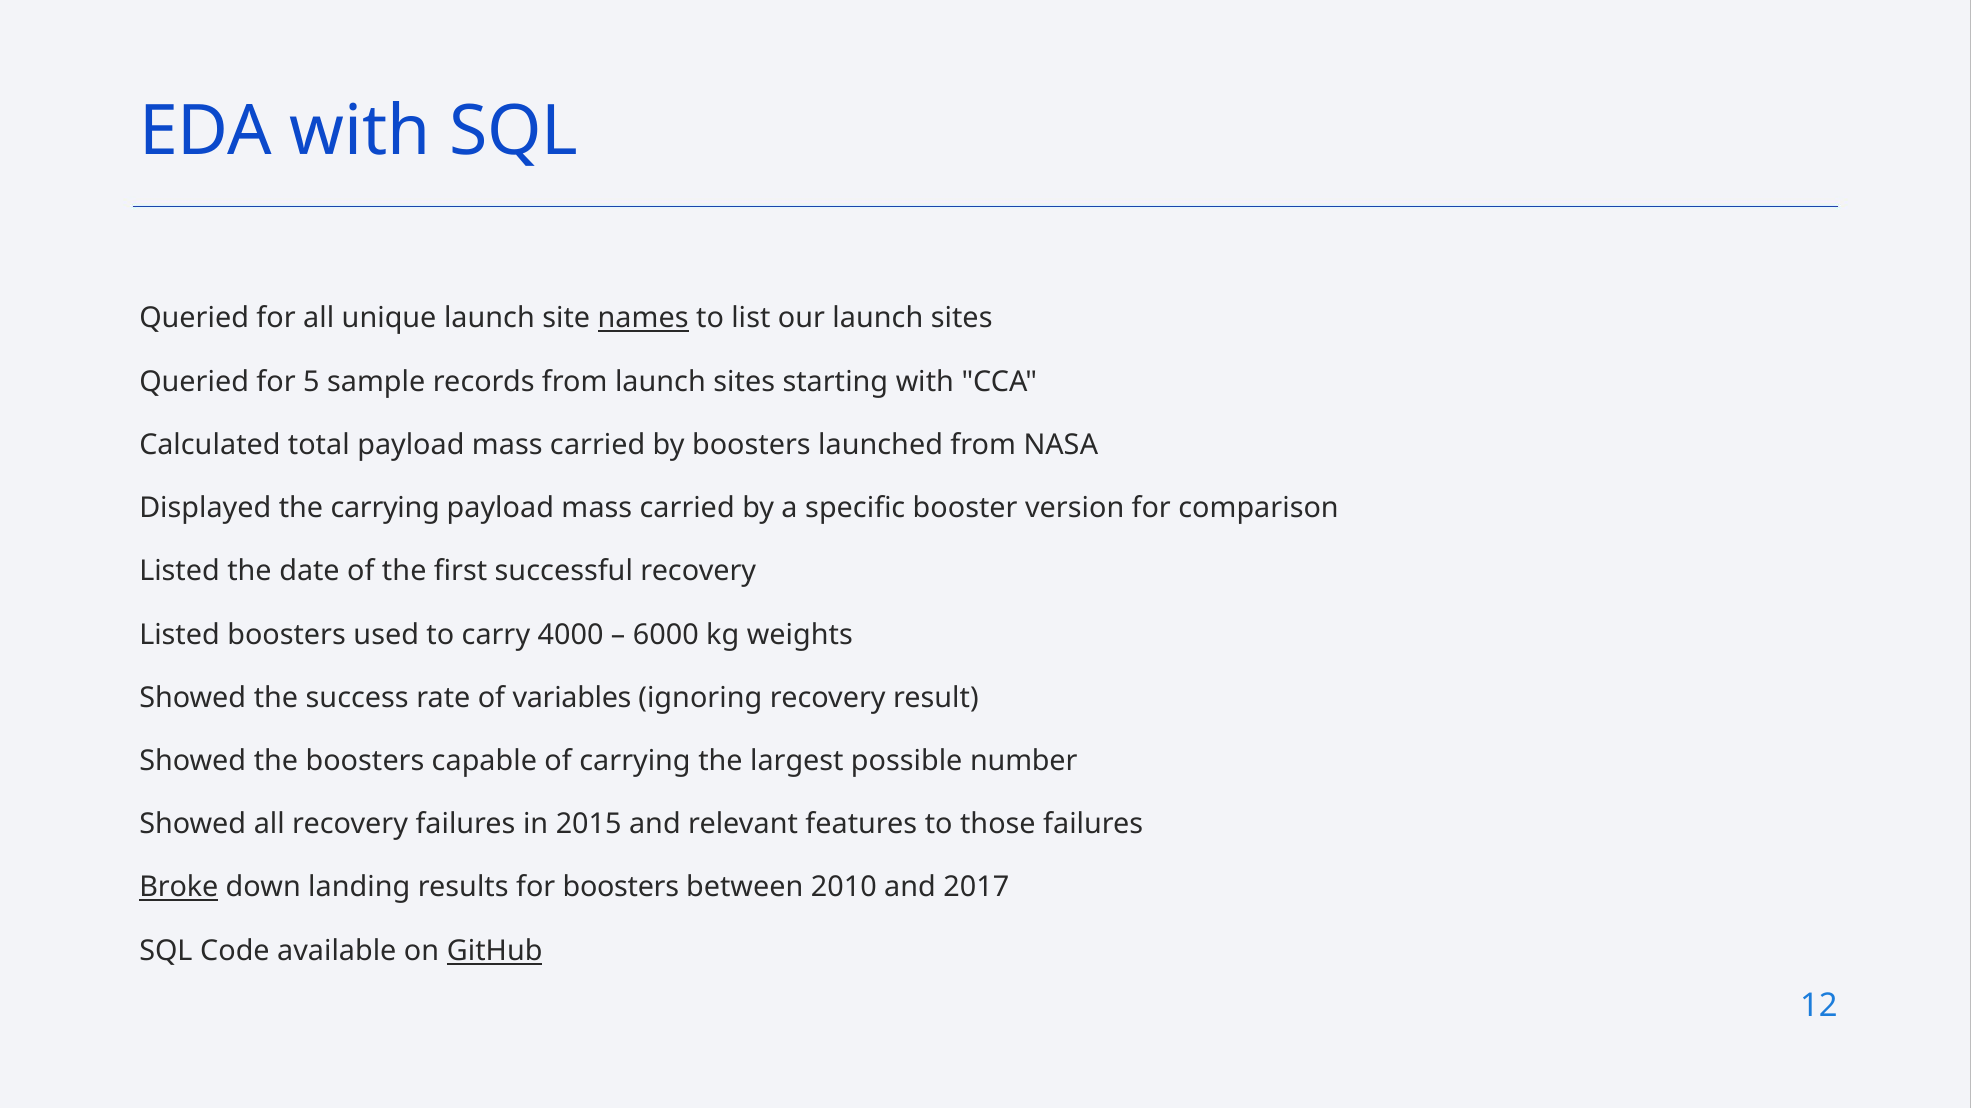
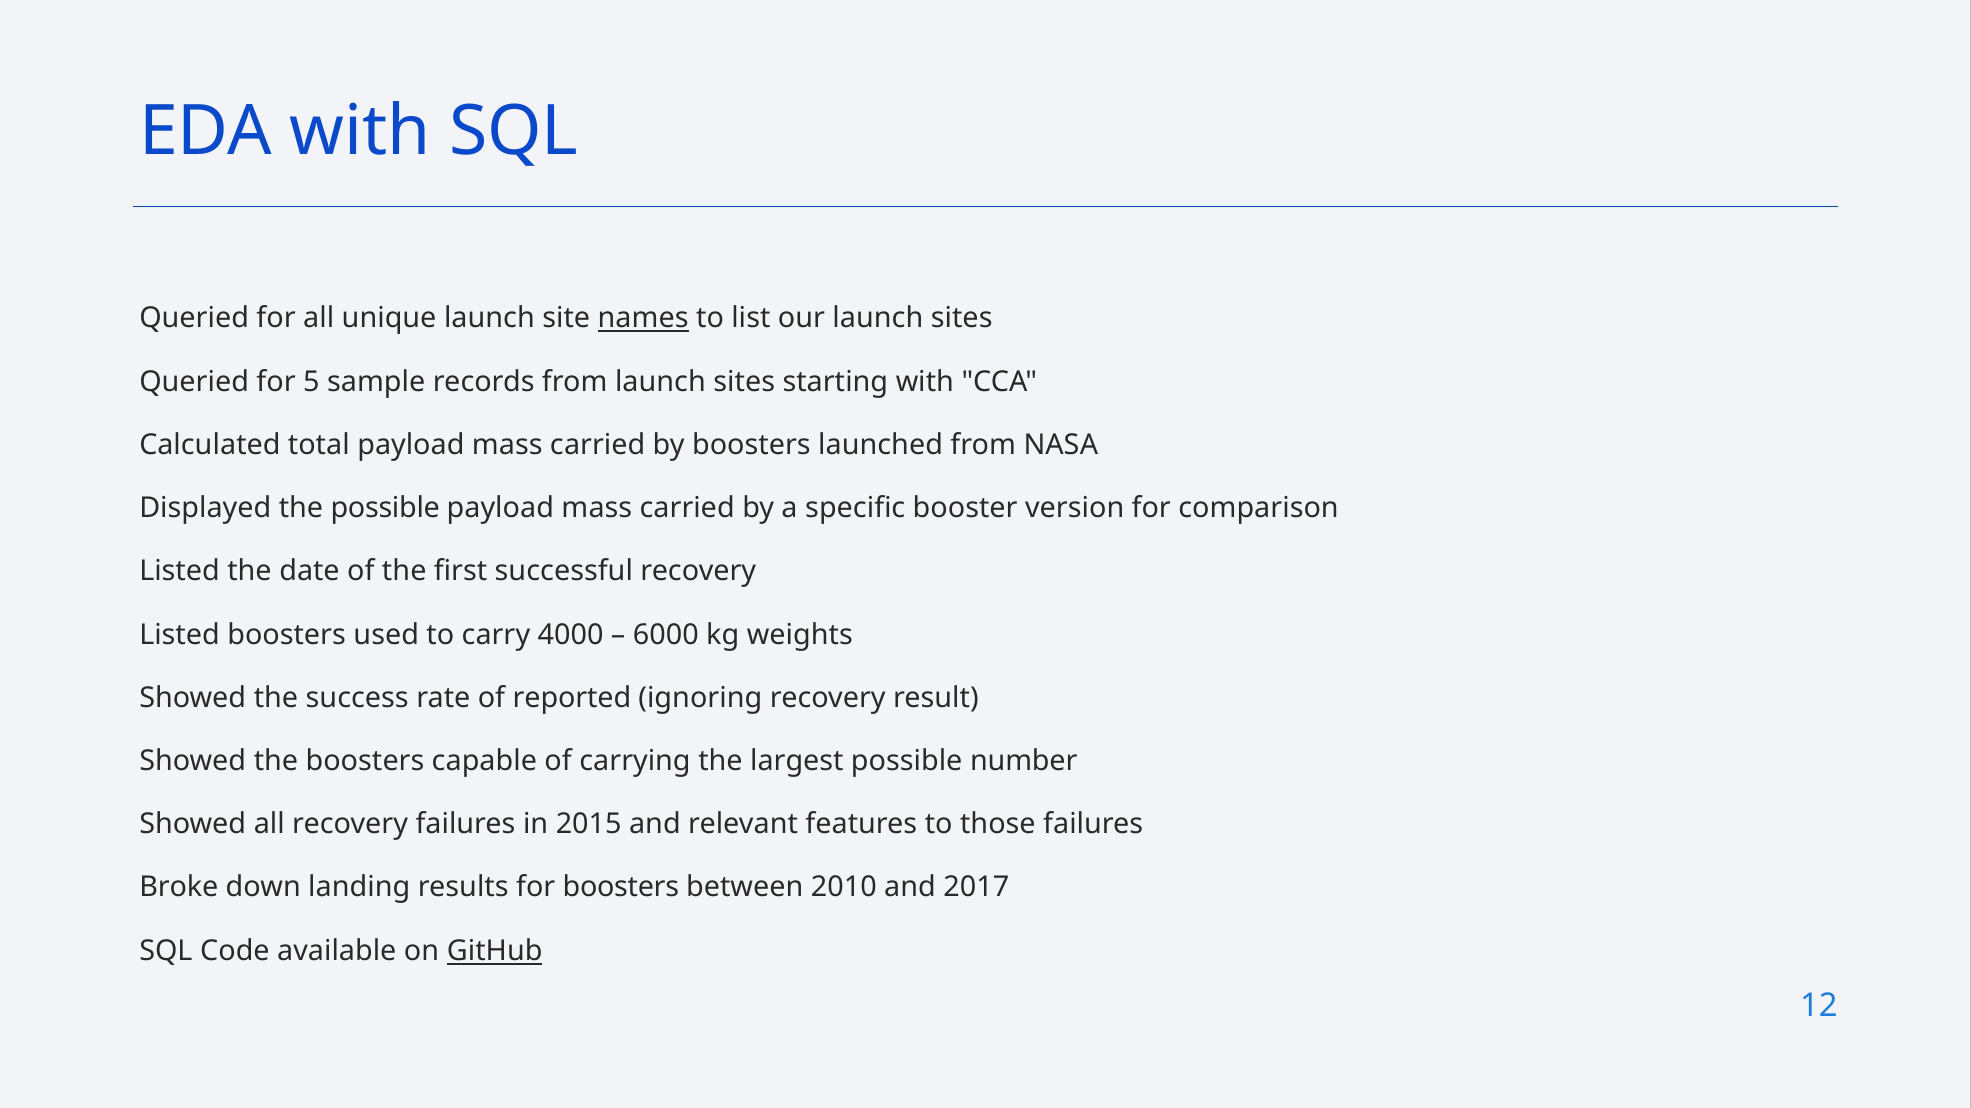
the carrying: carrying -> possible (385, 508)
variables: variables -> reported (572, 698)
Broke underline: present -> none (179, 888)
